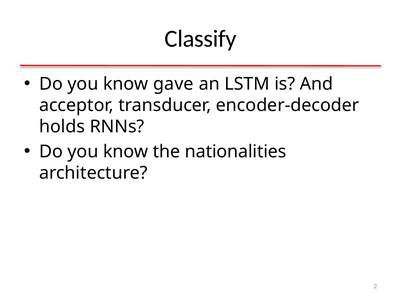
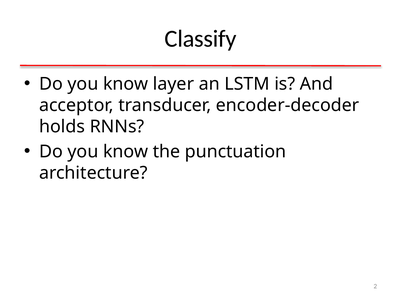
gave: gave -> layer (173, 84)
nationalities: nationalities -> punctuation (236, 152)
